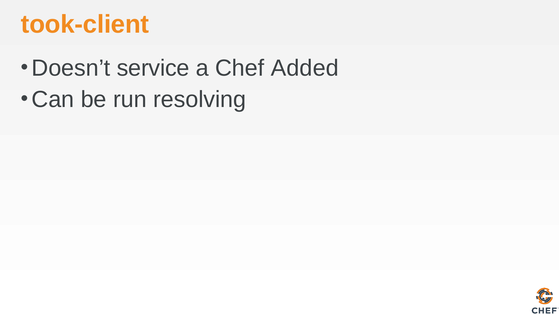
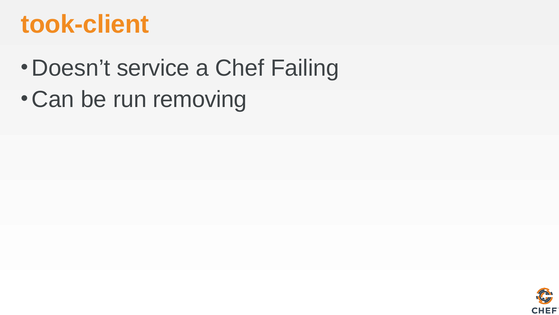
Added: Added -> Failing (305, 68)
resolving: resolving -> removing (200, 99)
